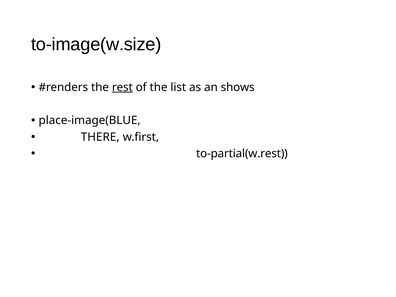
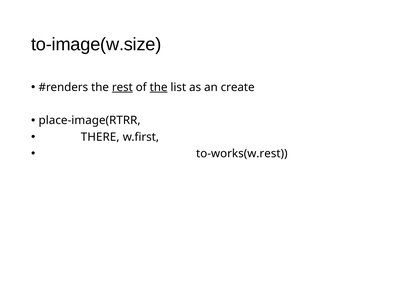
the underline: none -> present (159, 87)
shows: shows -> create (238, 87)
place-image(BLUE: place-image(BLUE -> place-image(RTRR (90, 120)
to-partial(w.rest: to-partial(w.rest -> to-works(w.rest (242, 154)
